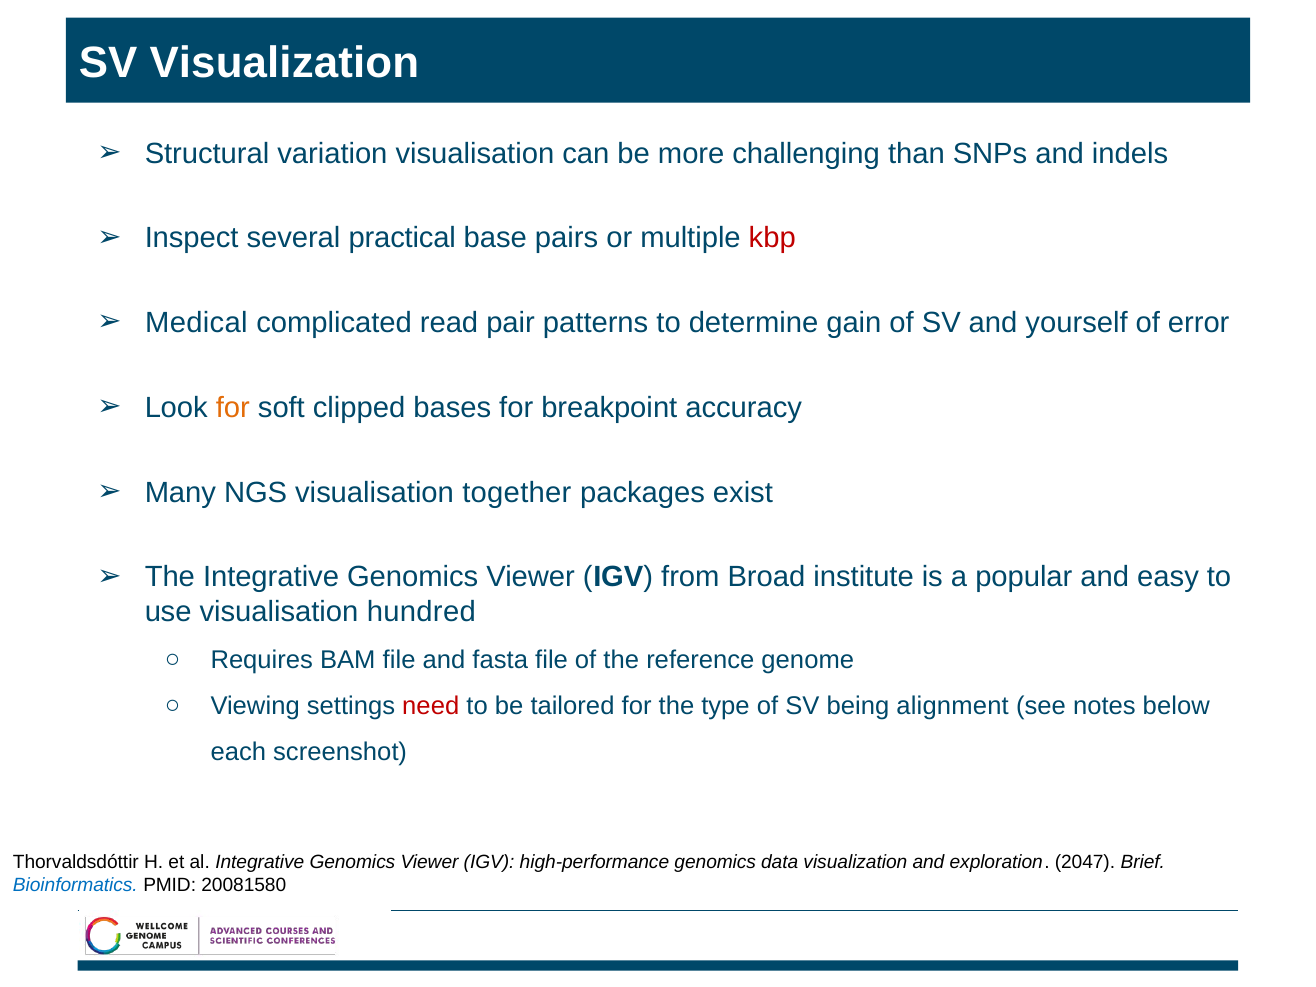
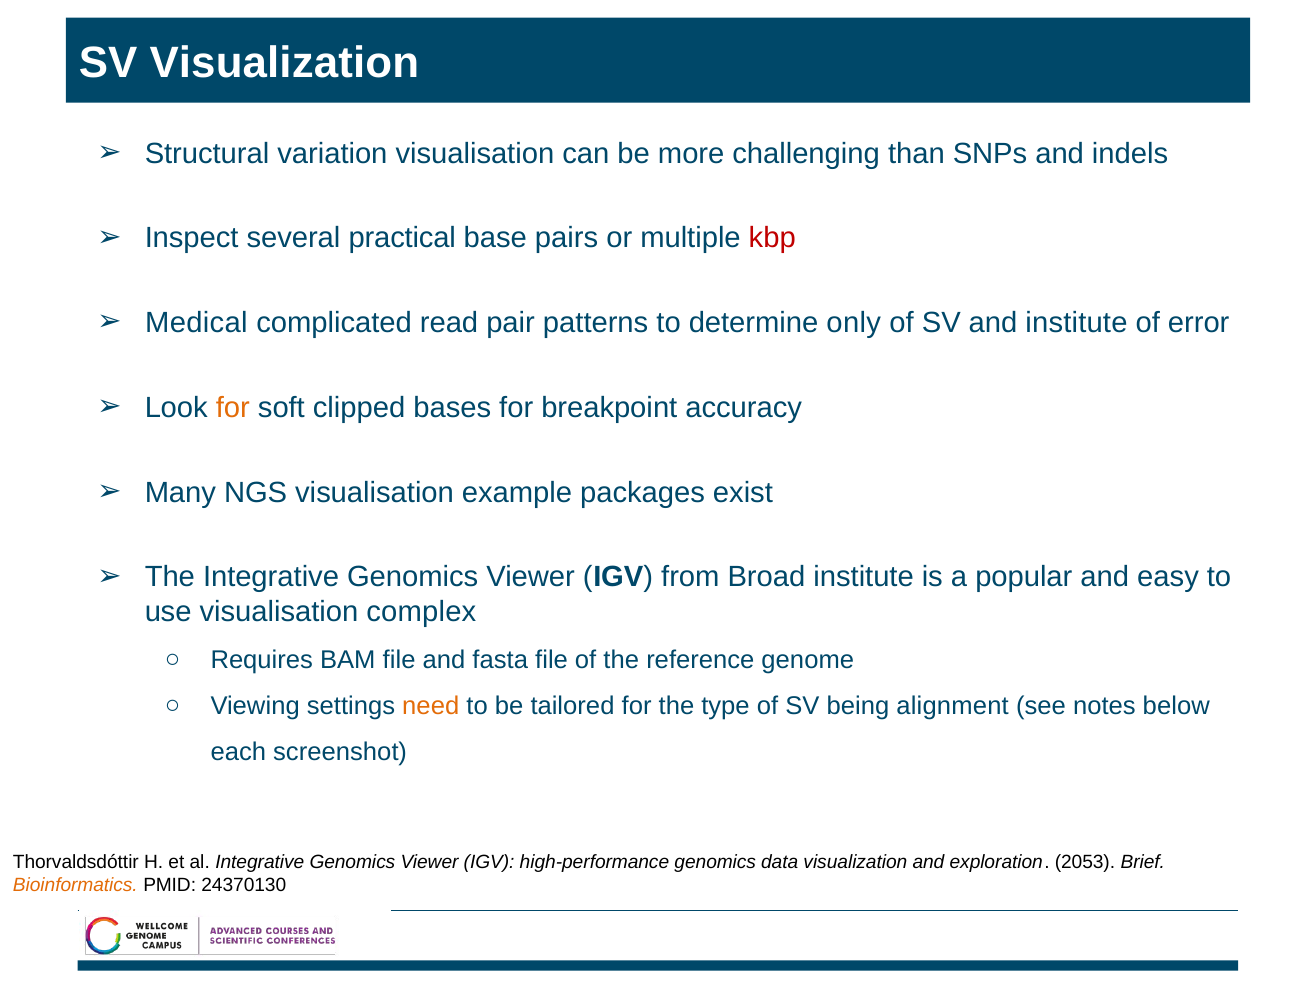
gain: gain -> only (854, 323)
and yourself: yourself -> institute (1076, 323)
together: together -> example (517, 493)
hundred: hundred -> complex (421, 612)
need colour: red -> orange (431, 706)
2047: 2047 -> 2053 (1085, 863)
Bioinformatics colour: blue -> orange (75, 886)
20081580: 20081580 -> 24370130 (244, 886)
